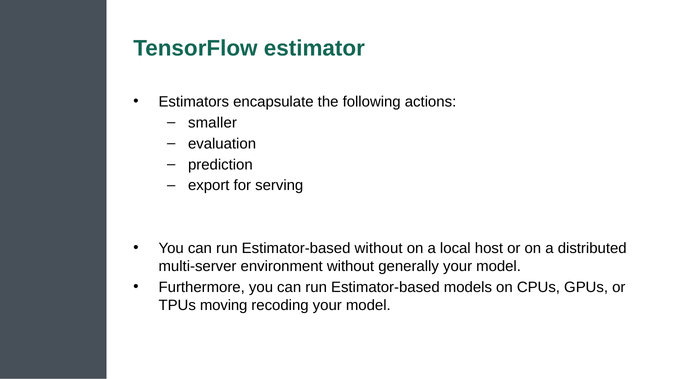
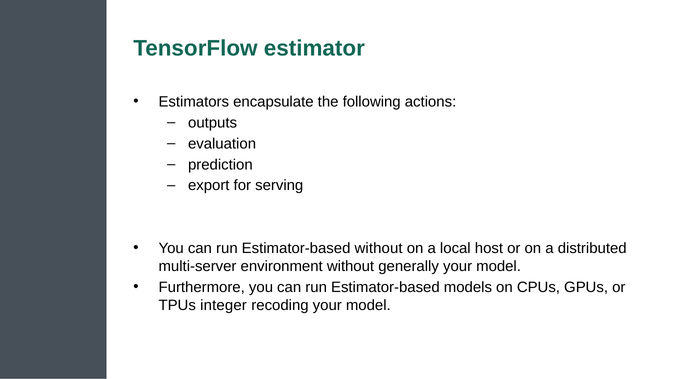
smaller: smaller -> outputs (213, 123)
moving: moving -> integer (224, 305)
